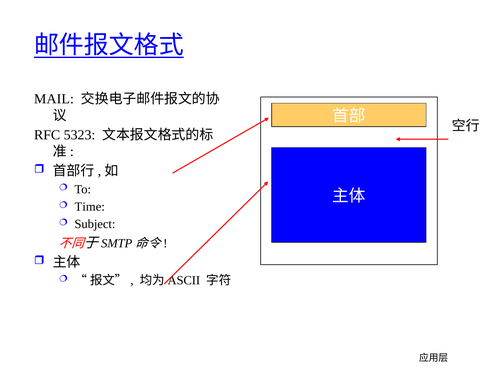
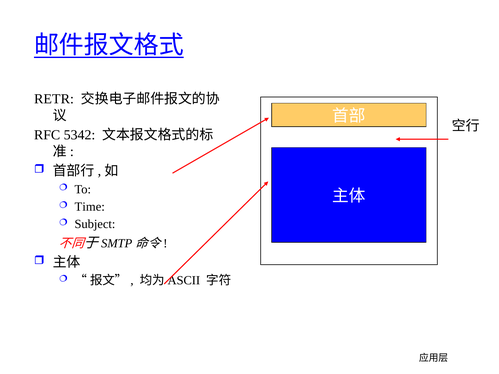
MAIL: MAIL -> RETR (54, 99)
5323: 5323 -> 5342 (79, 135)
